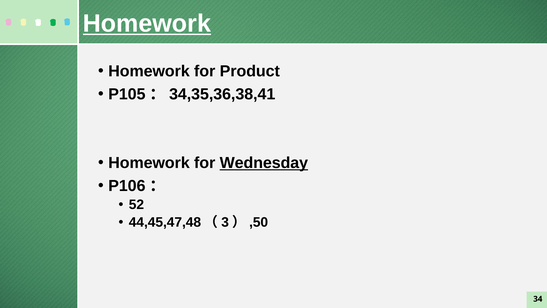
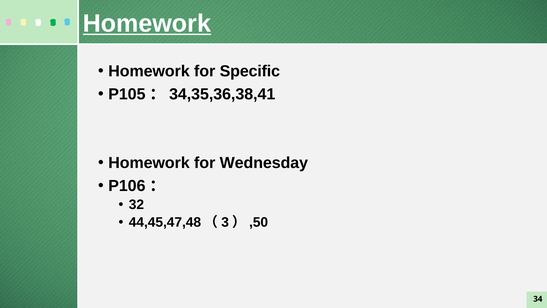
Product: Product -> Specific (250, 71)
Wednesday underline: present -> none (264, 163)
52: 52 -> 32 (136, 205)
